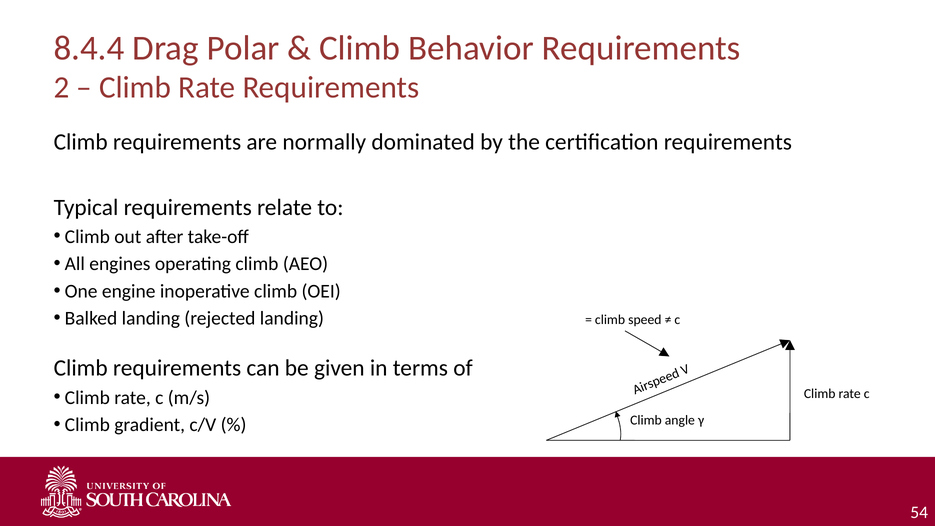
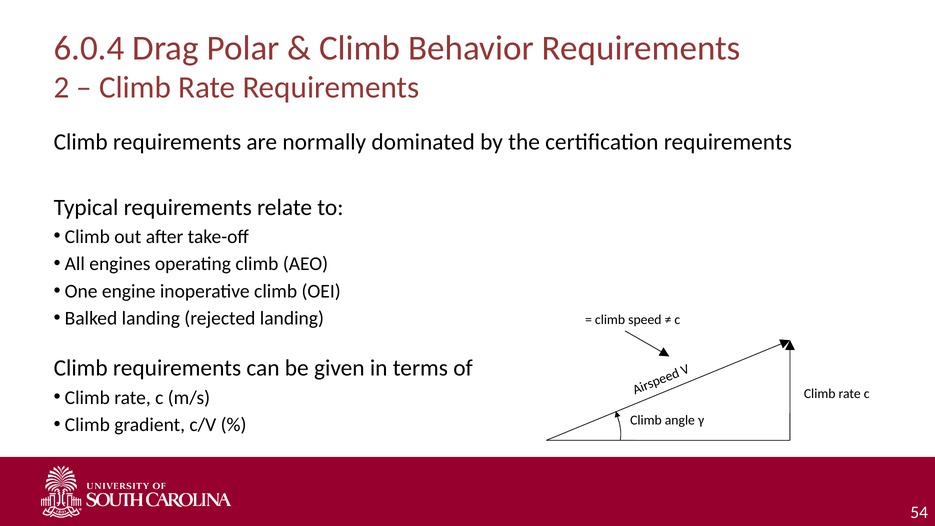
8.4.4: 8.4.4 -> 6.0.4 (89, 48)
